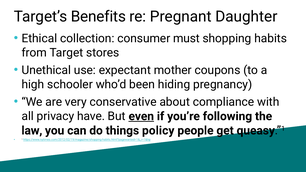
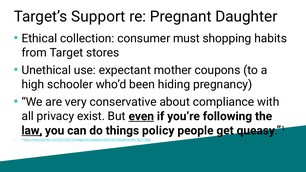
Benefits: Benefits -> Support (98, 17)
have: have -> exist (91, 116)
law underline: none -> present (32, 131)
